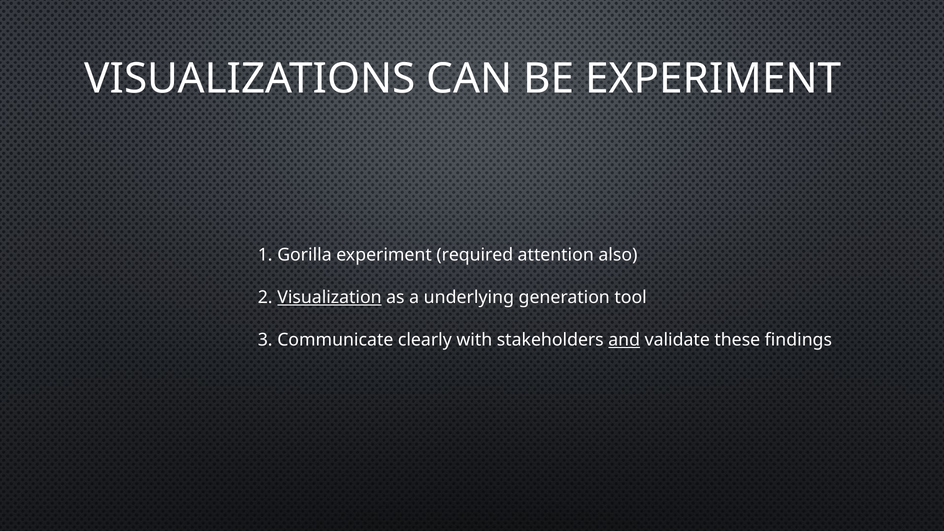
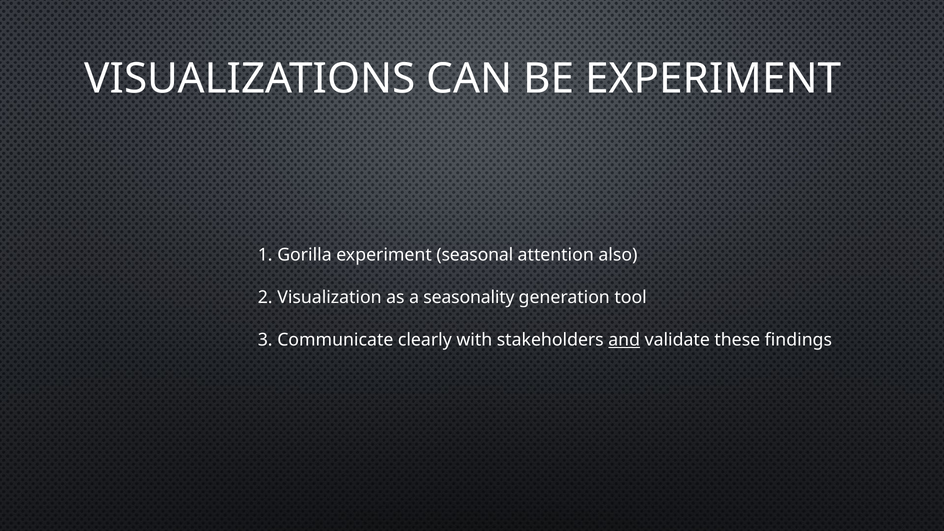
required: required -> seasonal (475, 255)
Visualization underline: present -> none (329, 297)
underlying: underlying -> seasonality (469, 297)
